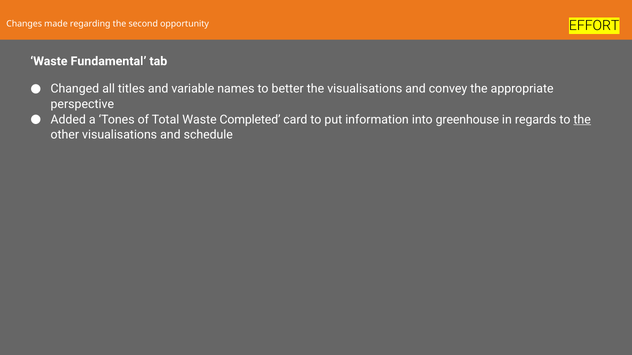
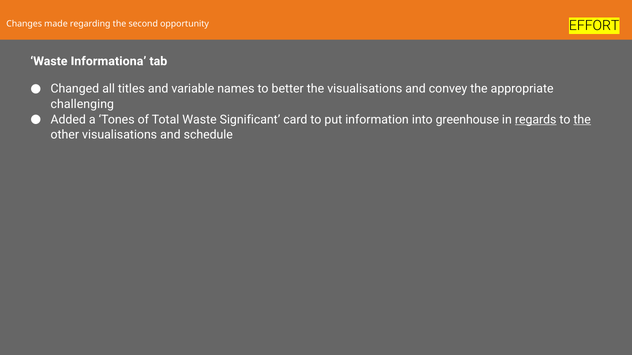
Fundamental: Fundamental -> Informationa (108, 61)
perspective: perspective -> challenging (82, 104)
Completed: Completed -> Significant (250, 120)
regards underline: none -> present (536, 120)
